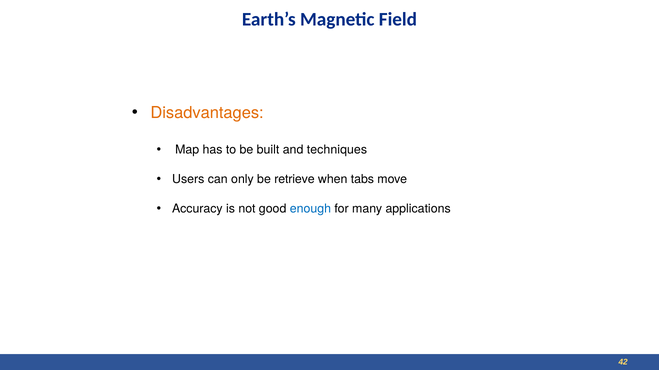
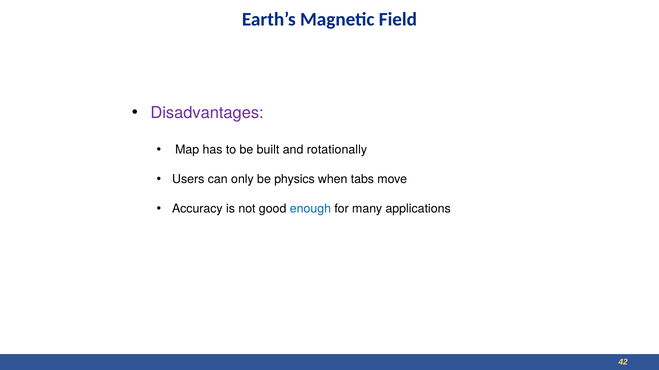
Disadvantages colour: orange -> purple (207, 113)
techniques: techniques -> rotationally (337, 150)
retrieve: retrieve -> physics (294, 180)
